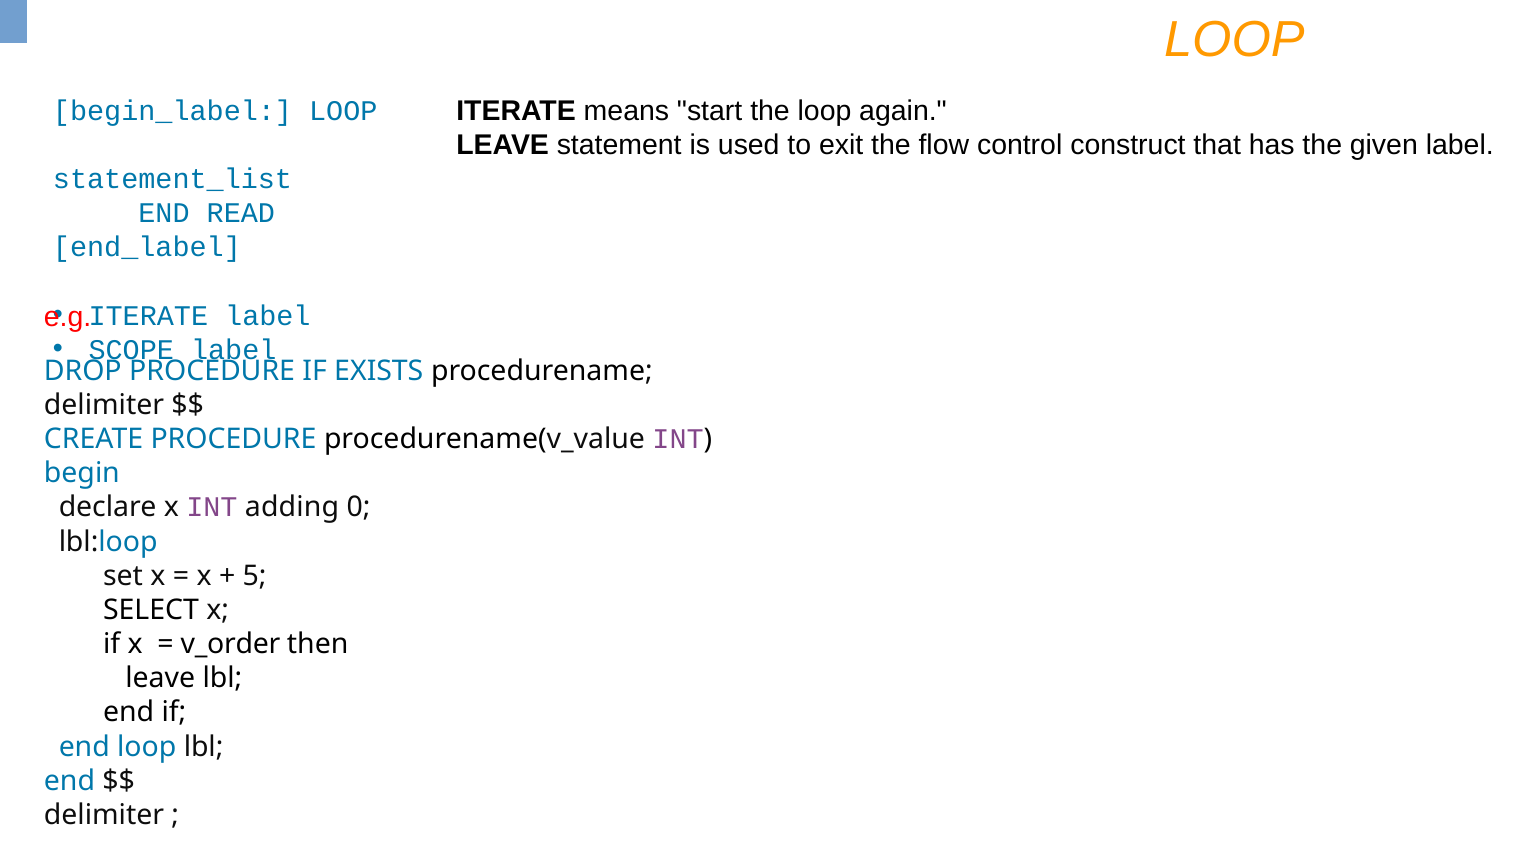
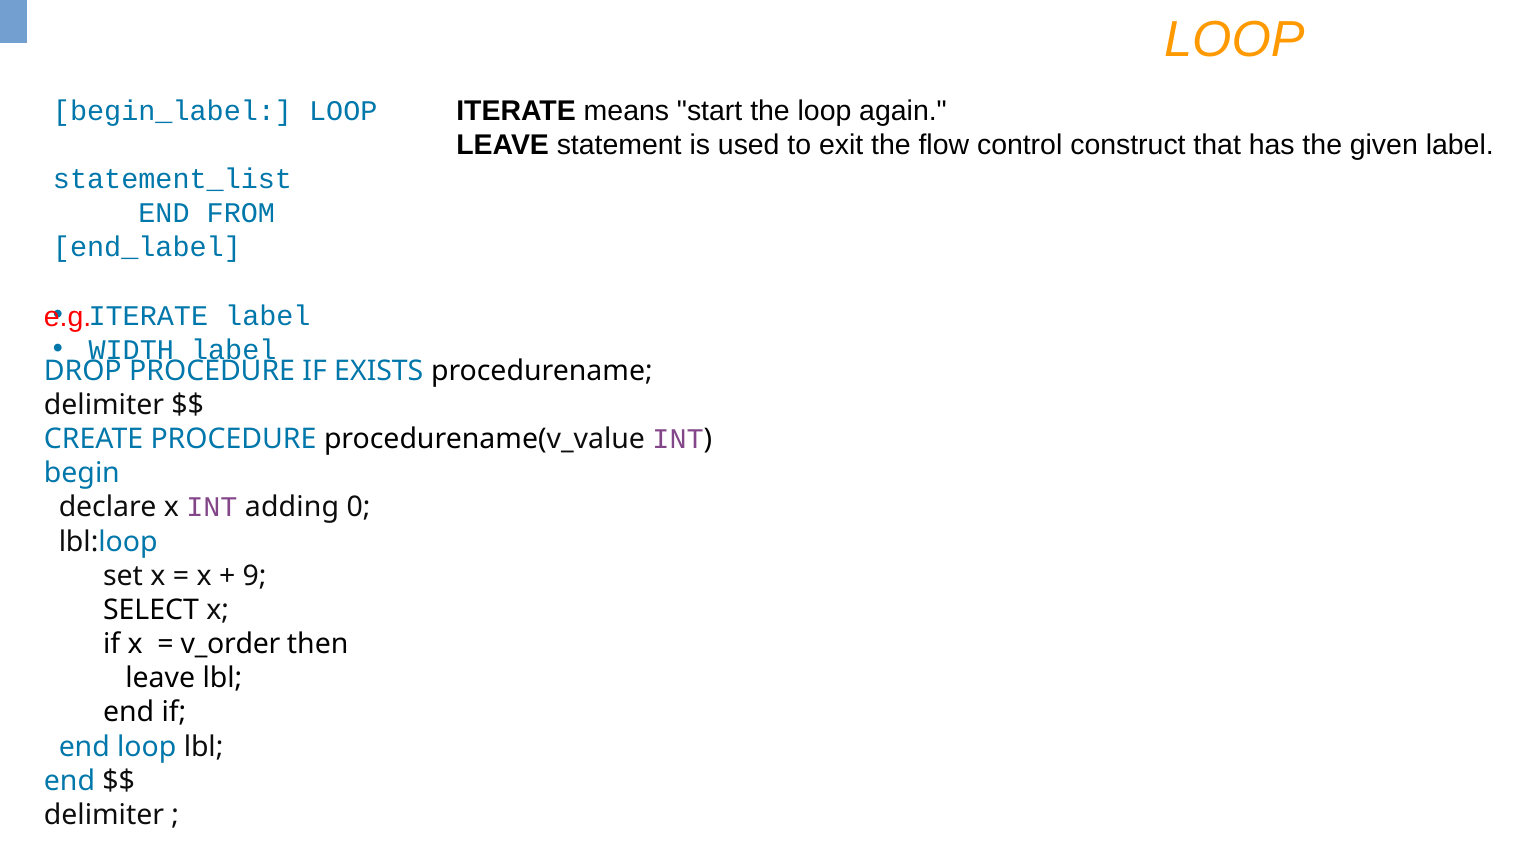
READ: READ -> FROM (241, 213)
SCOPE: SCOPE -> WIDTH (131, 350)
5: 5 -> 9 (254, 576)
